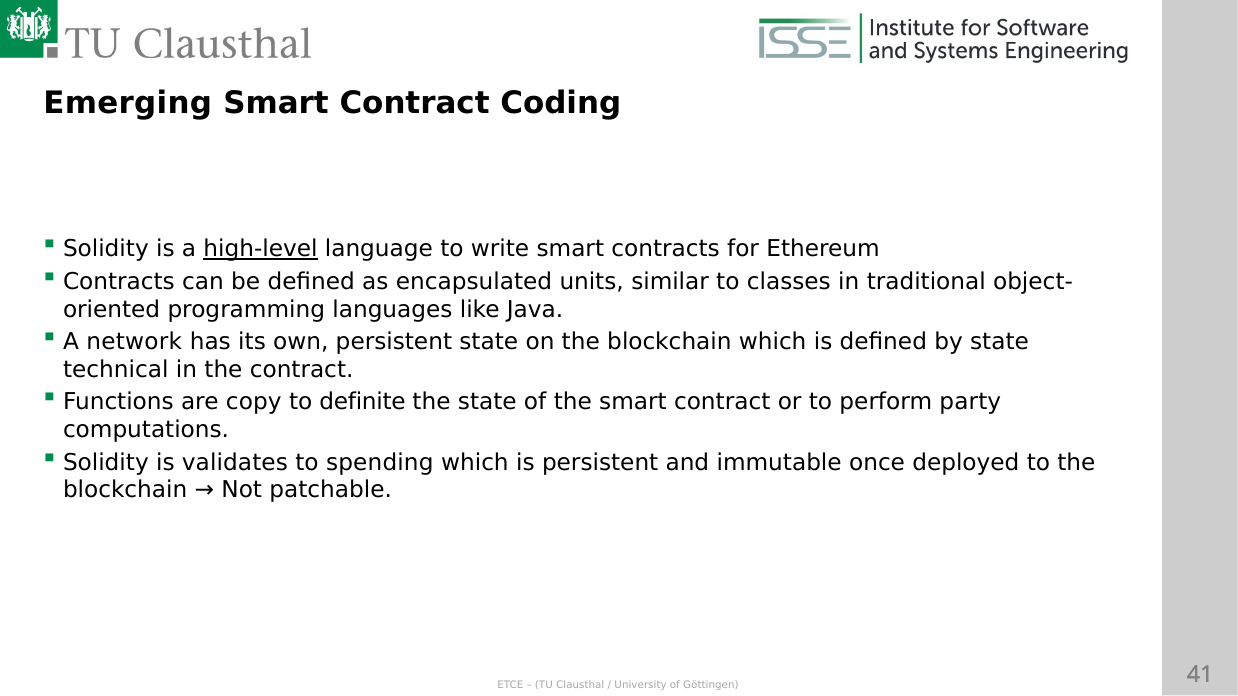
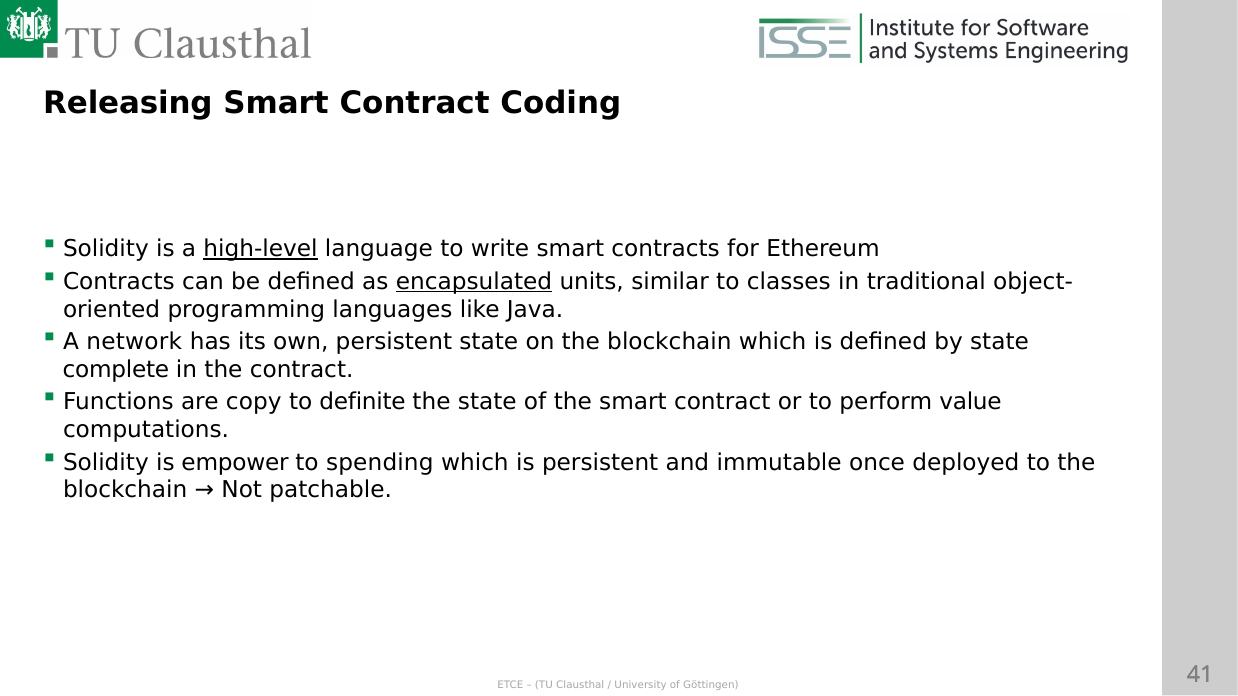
Emerging: Emerging -> Releasing (128, 103)
encapsulated underline: none -> present (474, 282)
technical: technical -> complete (116, 370)
party: party -> value (971, 402)
validates: validates -> empower (235, 463)
